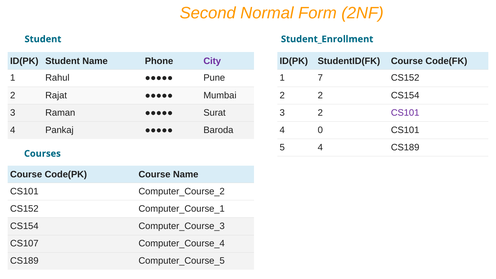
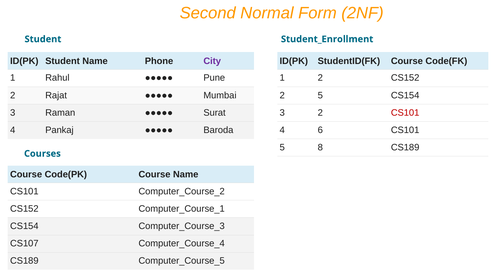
1 7: 7 -> 2 (320, 78)
2 2: 2 -> 5 (320, 95)
CS101 colour: purple -> red (405, 113)
0: 0 -> 6 (320, 130)
5 4: 4 -> 8 (320, 147)
